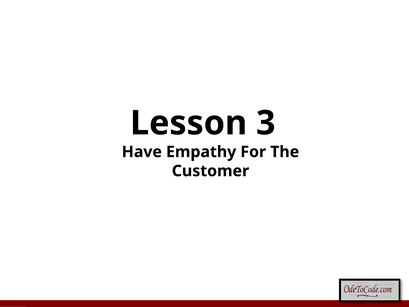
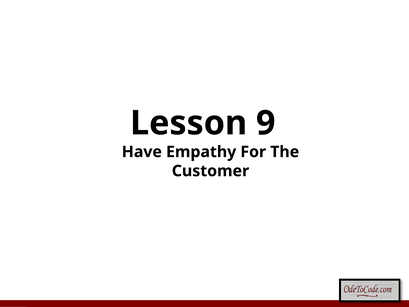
3: 3 -> 9 (266, 123)
